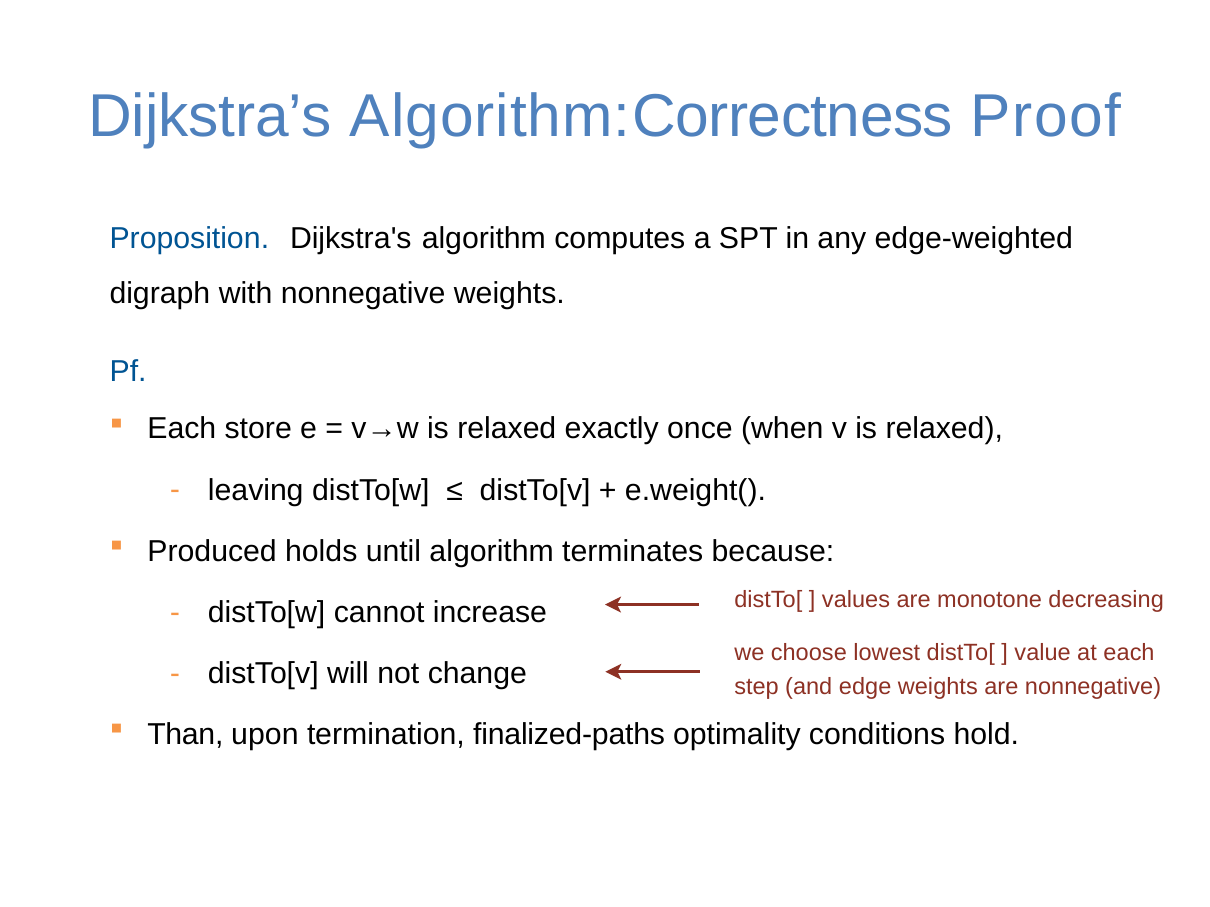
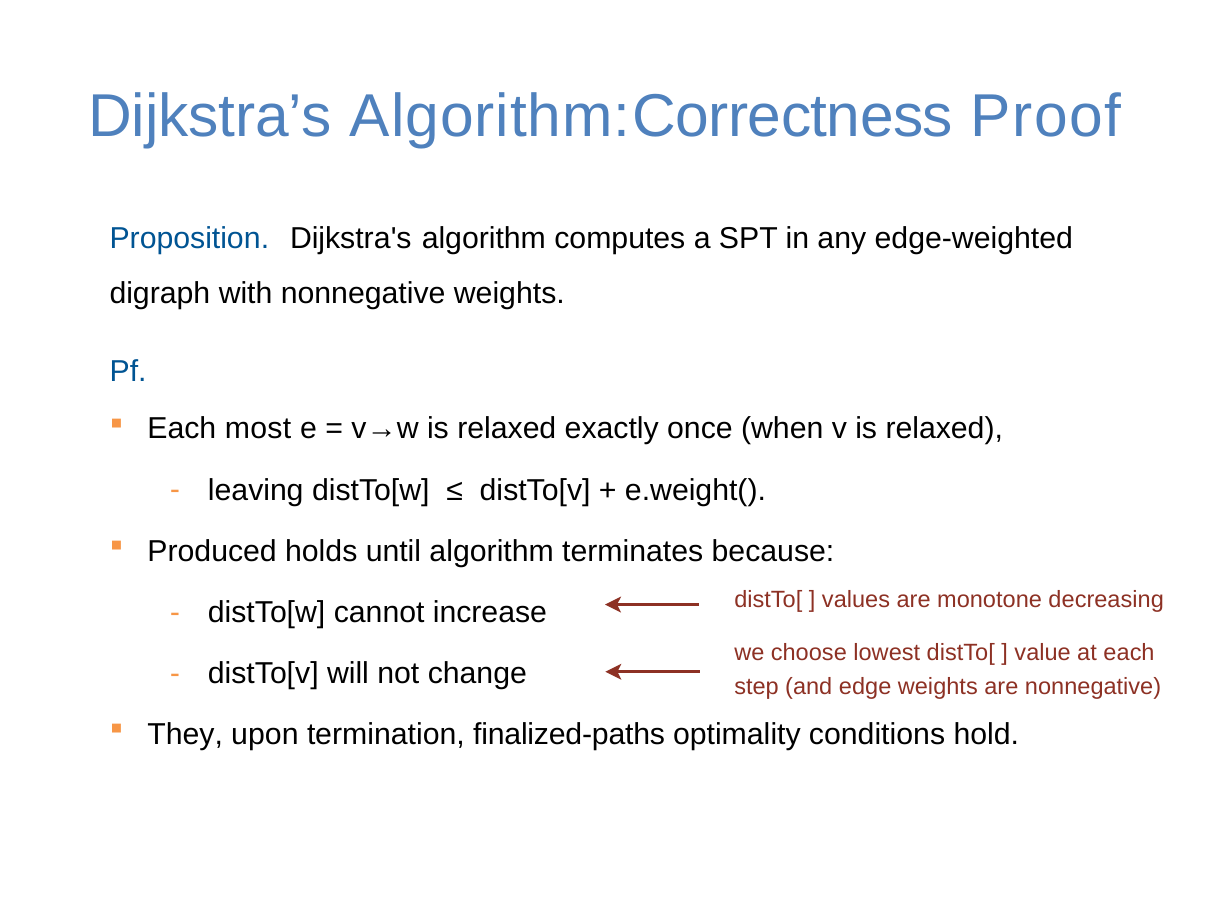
store: store -> most (258, 429)
Than: Than -> They (185, 735)
